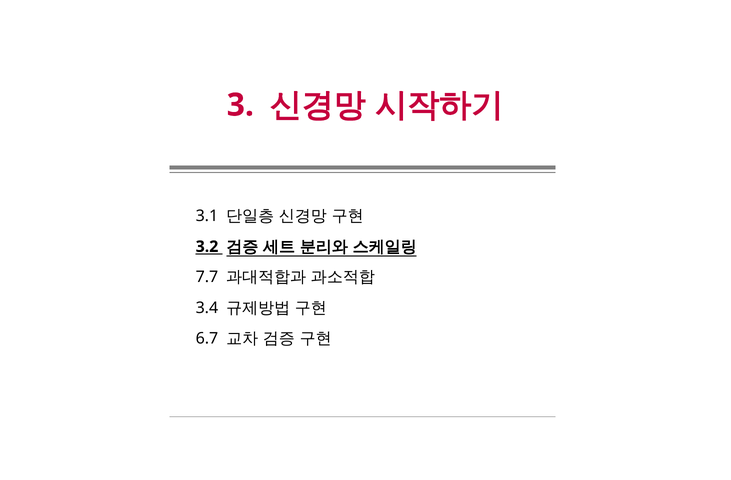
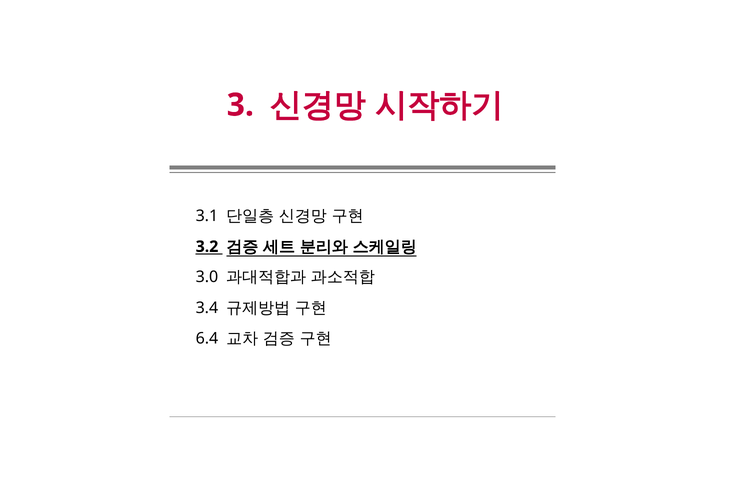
7.7: 7.7 -> 3.0 (207, 277)
6.7: 6.7 -> 6.4 (207, 338)
